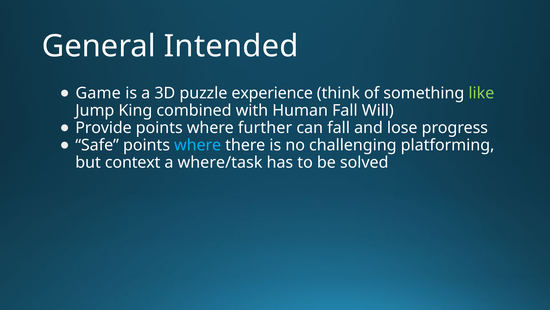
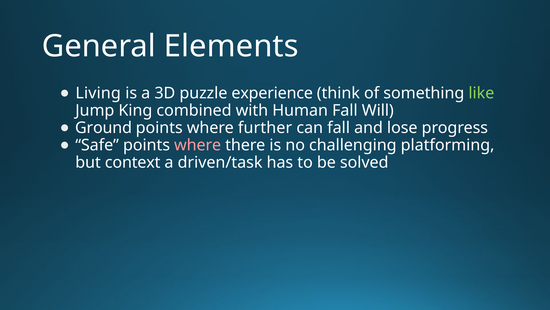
Intended: Intended -> Elements (231, 46)
Game: Game -> Living (98, 93)
Provide: Provide -> Ground (103, 128)
where colour: light blue -> pink (198, 145)
where/task: where/task -> driven/task (220, 162)
